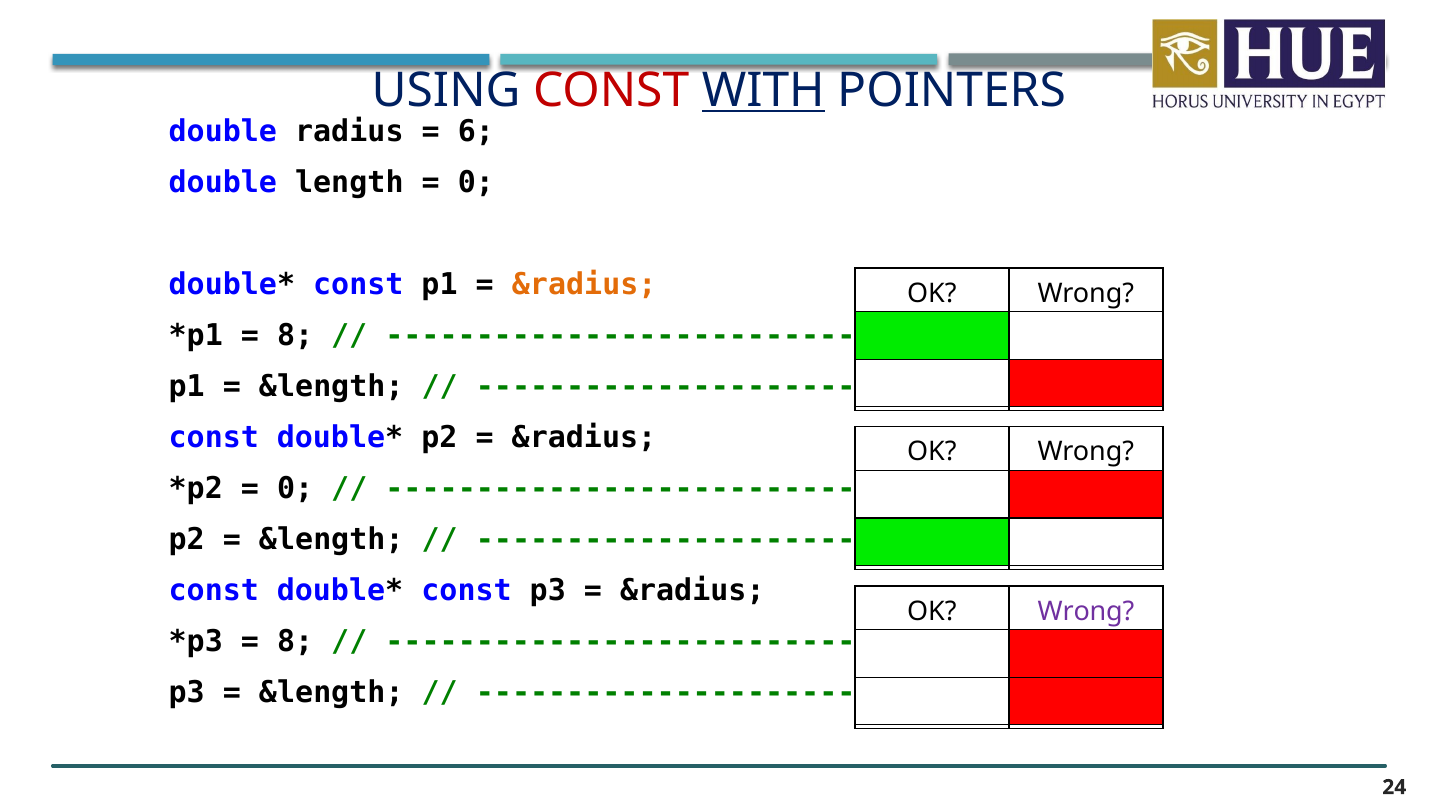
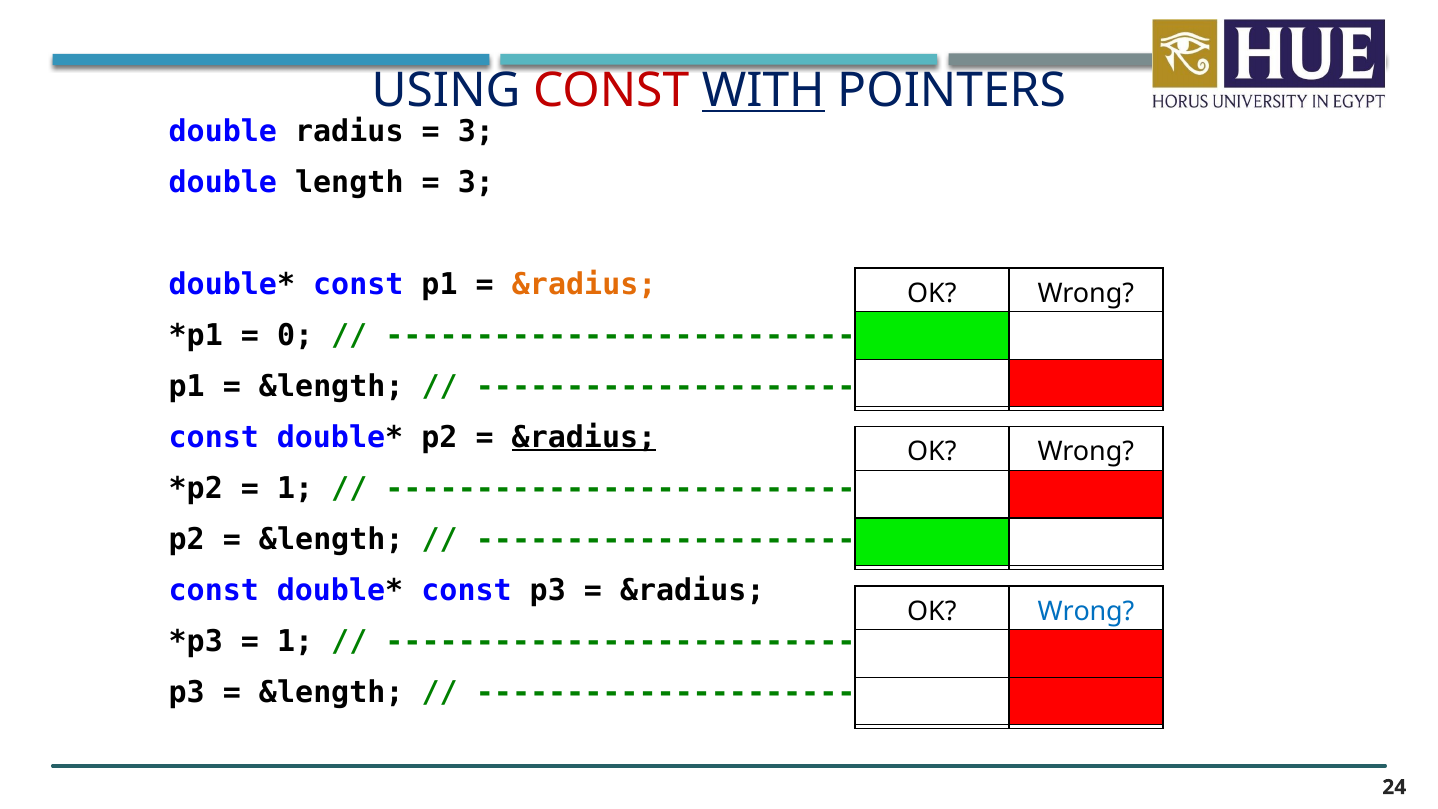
6: 6 -> 3 (476, 132)
0: 0 -> 3 (476, 183)
8: 8 -> 0 (295, 335)
&radius underline: none -> present (584, 437)
0: 0 -> 1 (295, 488)
Wrong colour: purple -> blue (1086, 611)
8: 8 -> 1 (295, 641)
